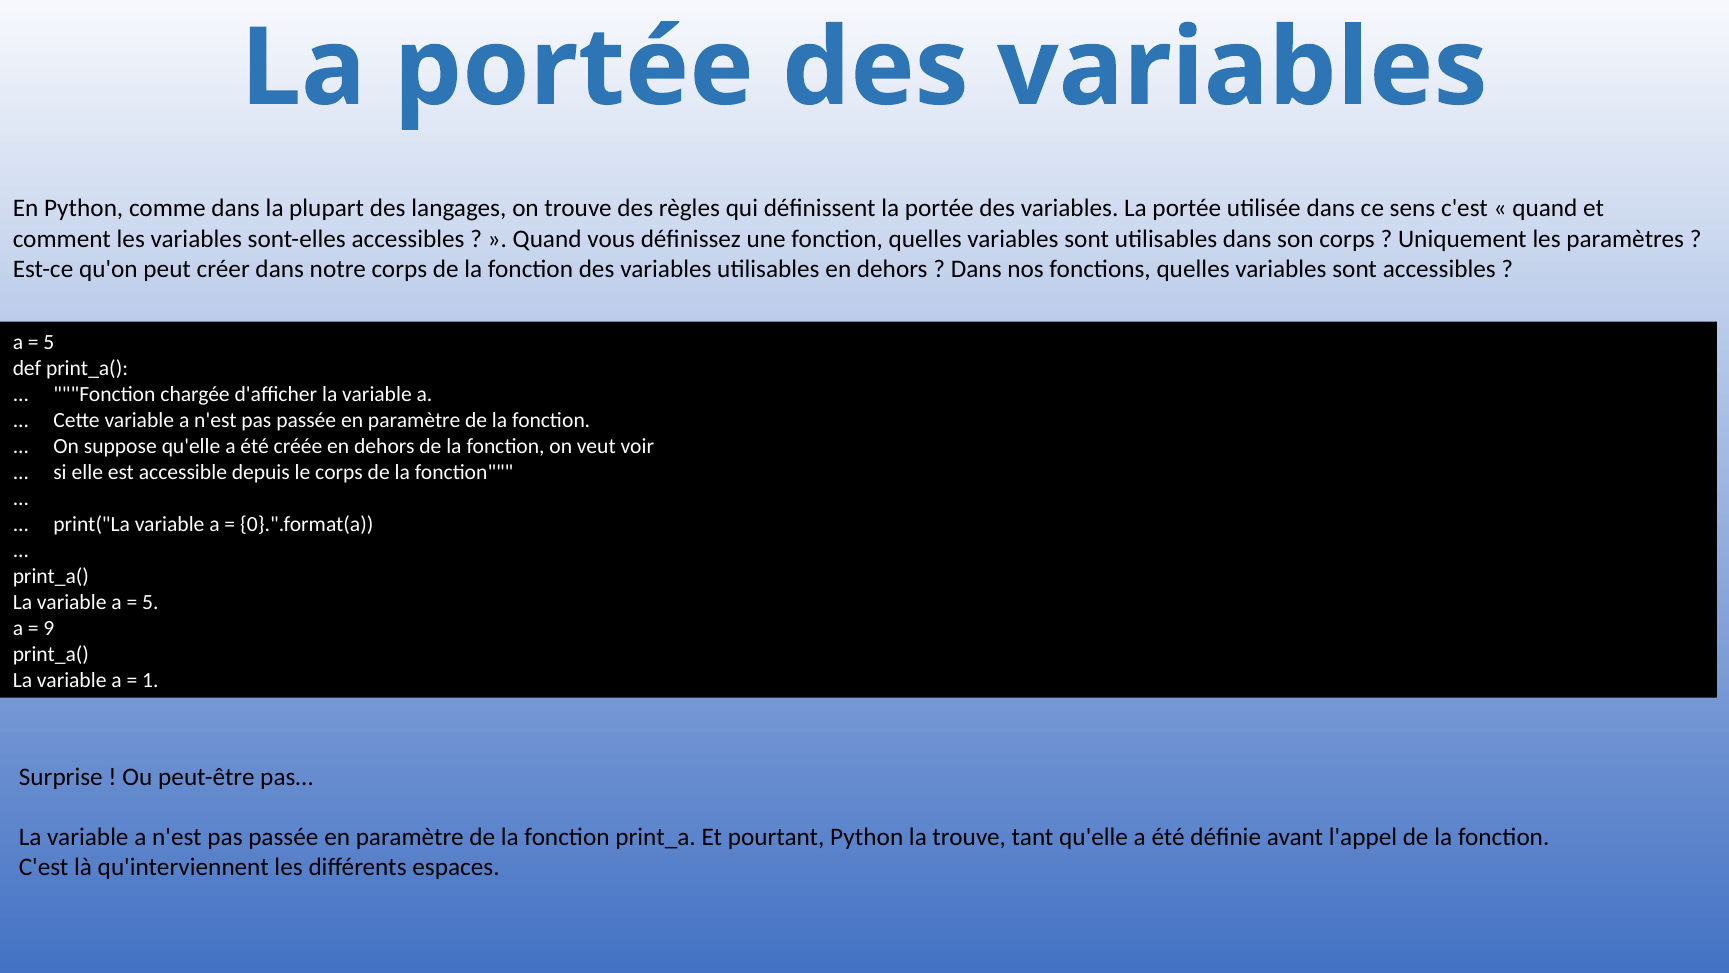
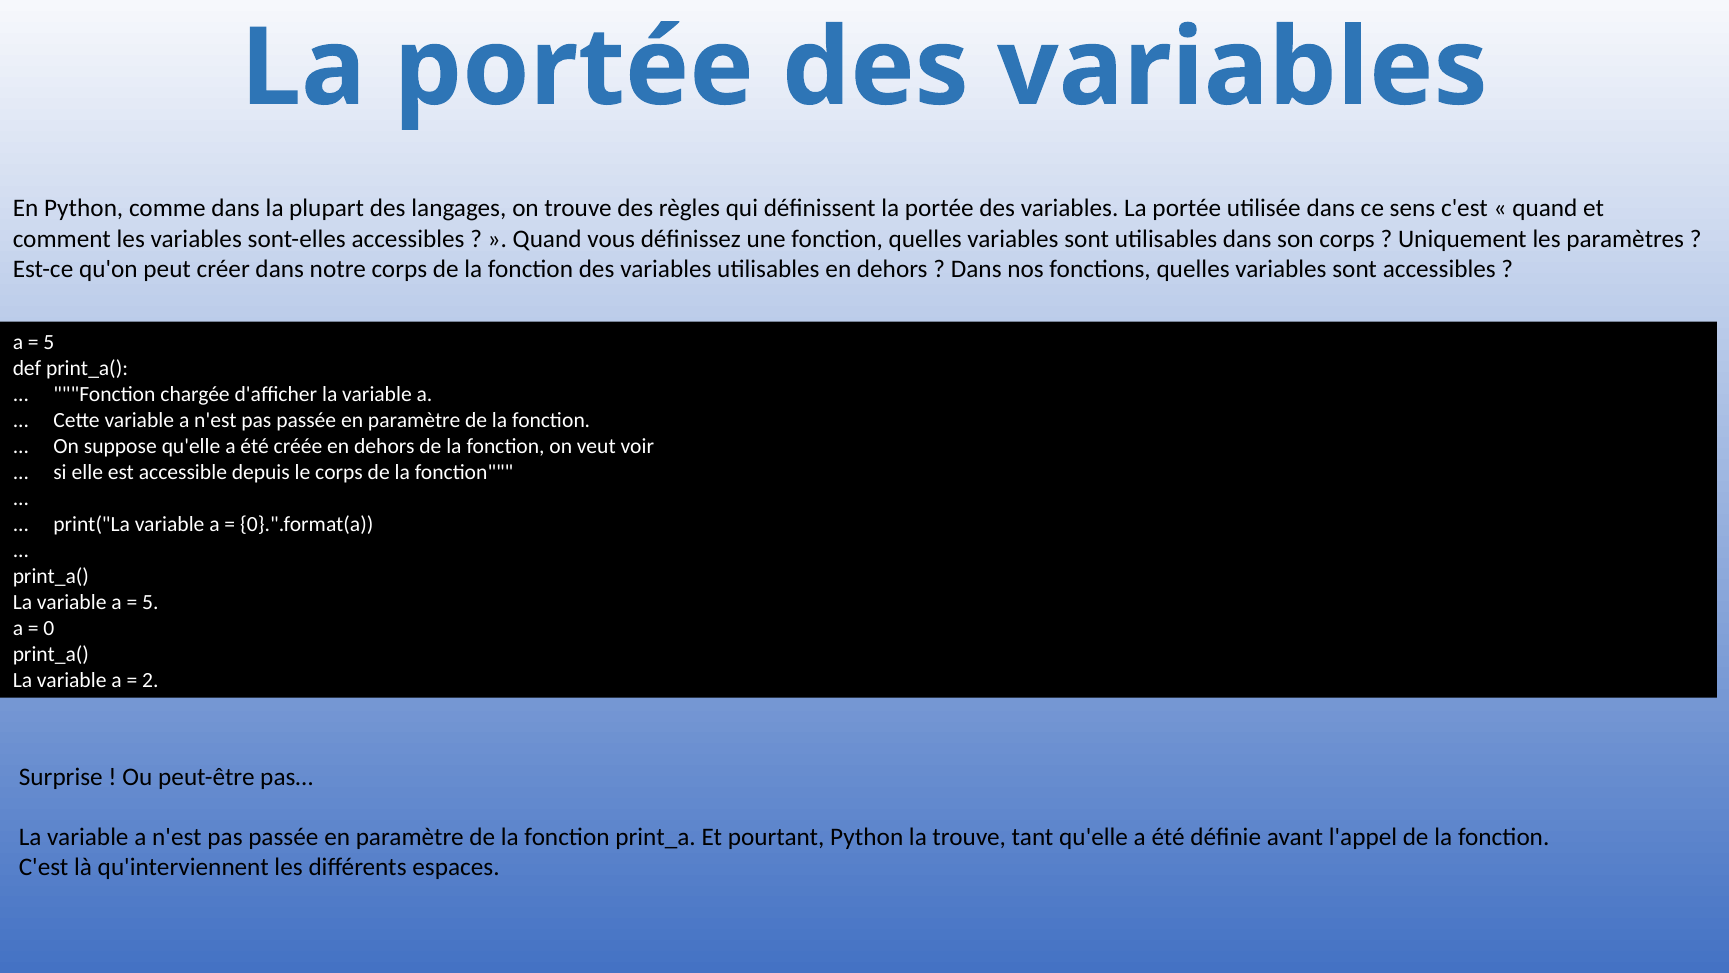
9: 9 -> 0 (49, 628)
1: 1 -> 2 (150, 680)
